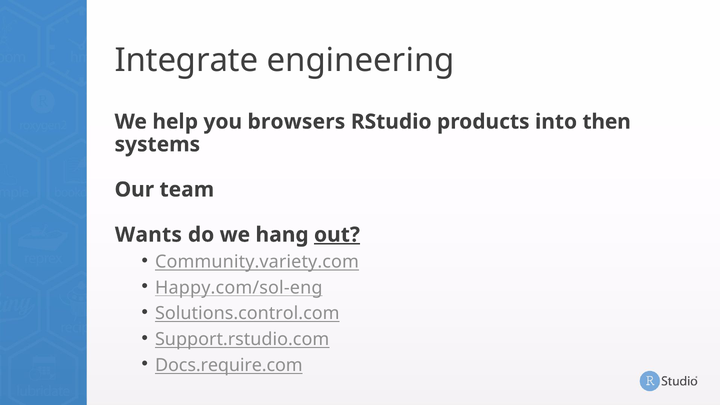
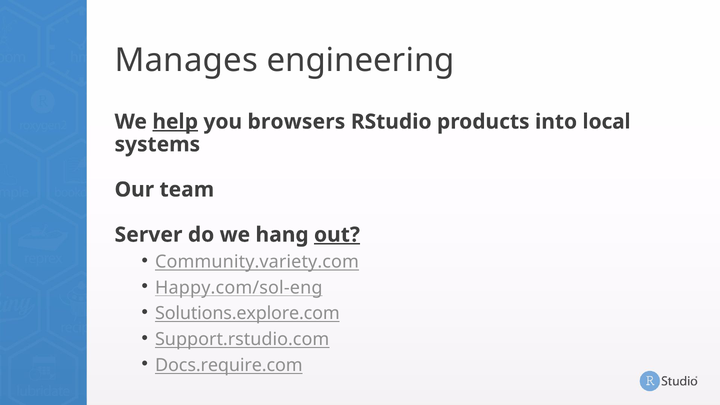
Integrate: Integrate -> Manages (186, 60)
help underline: none -> present (175, 122)
then: then -> local (607, 122)
Wants: Wants -> Server (148, 235)
Solutions.control.com: Solutions.control.com -> Solutions.explore.com (247, 313)
